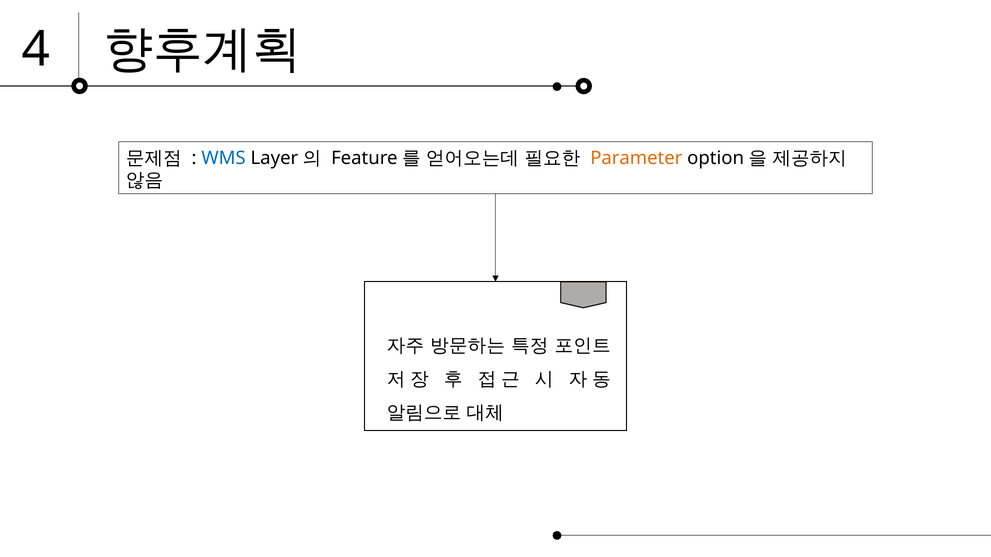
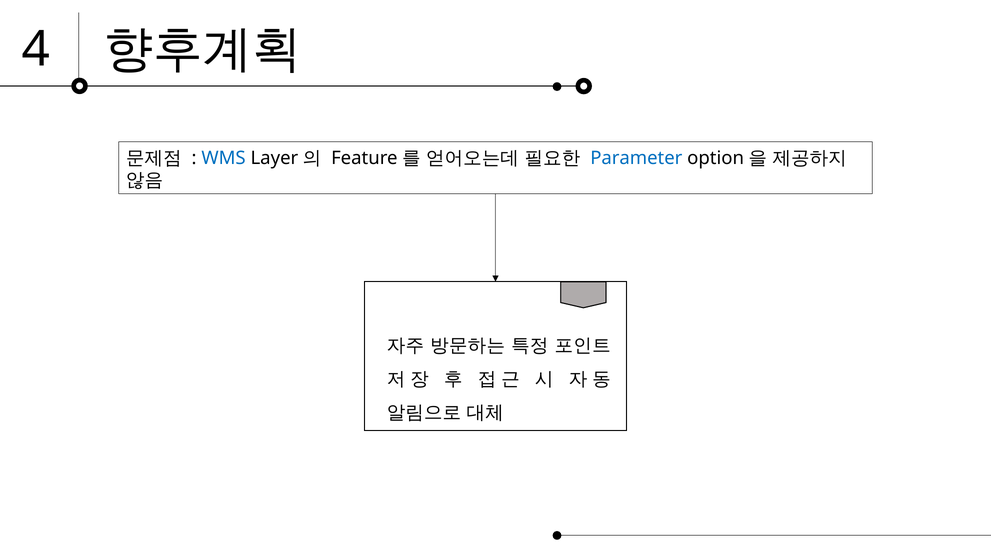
Parameter colour: orange -> blue (636, 158)
